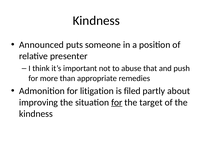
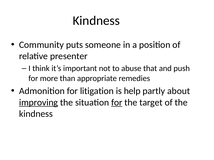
Announced: Announced -> Community (41, 45)
filed: filed -> help (132, 91)
improving underline: none -> present (39, 103)
